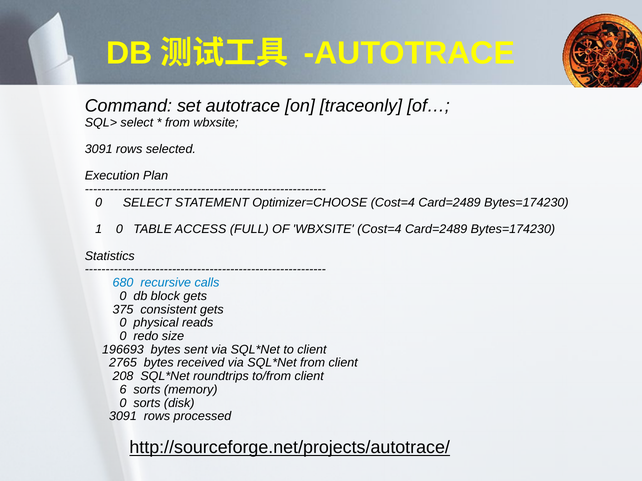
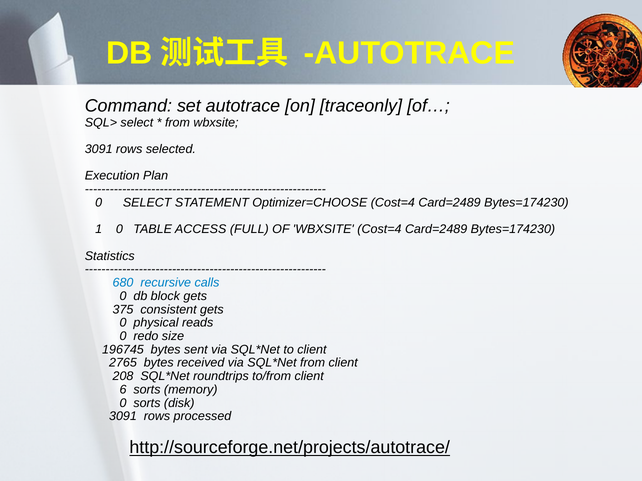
196693: 196693 -> 196745 (123, 350)
